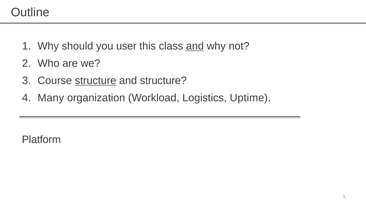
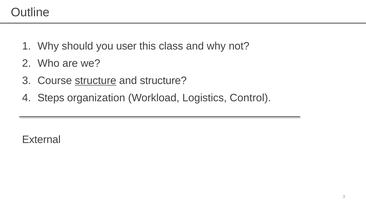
and underline: present -> none (195, 46)
Many: Many -> Steps (51, 98)
Uptime: Uptime -> Control (250, 98)
Platform: Platform -> External (41, 139)
